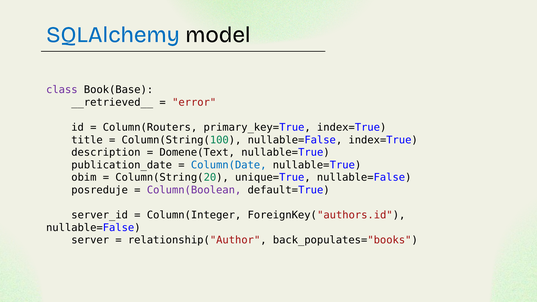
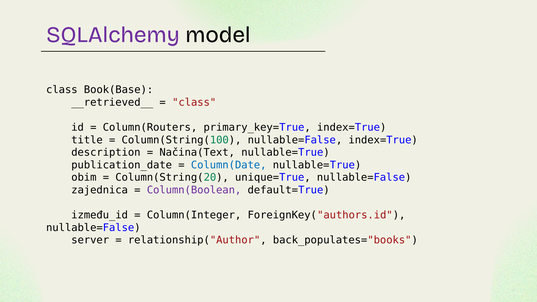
SQLAlchemy colour: blue -> purple (113, 35)
class colour: purple -> black (62, 90)
error: error -> class (194, 102)
Domene(Text: Domene(Text -> Načina(Text (197, 152)
posreduje: posreduje -> zajednica (100, 190)
server_id: server_id -> između_id (100, 215)
